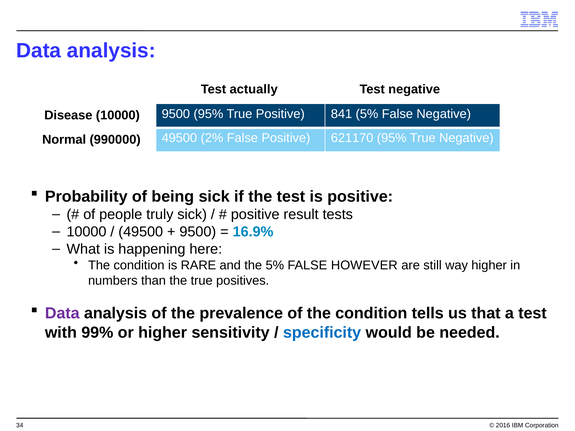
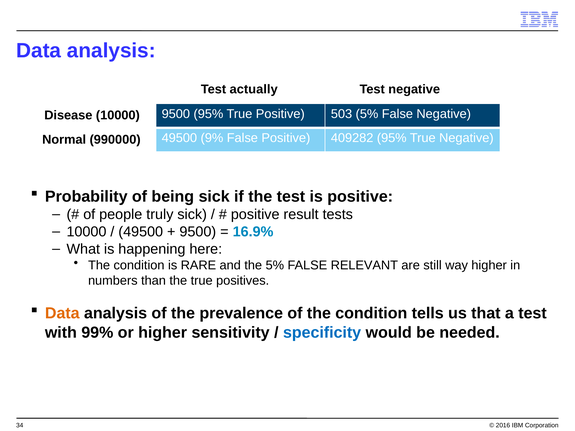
841: 841 -> 503 (342, 114)
2%: 2% -> 9% (212, 138)
621170: 621170 -> 409282 (352, 138)
HOWEVER: HOWEVER -> RELEVANT (364, 265)
Data colour: purple -> orange (62, 313)
